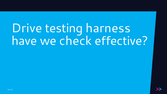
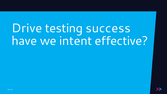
harness: harness -> success (108, 28)
check: check -> intent (76, 41)
